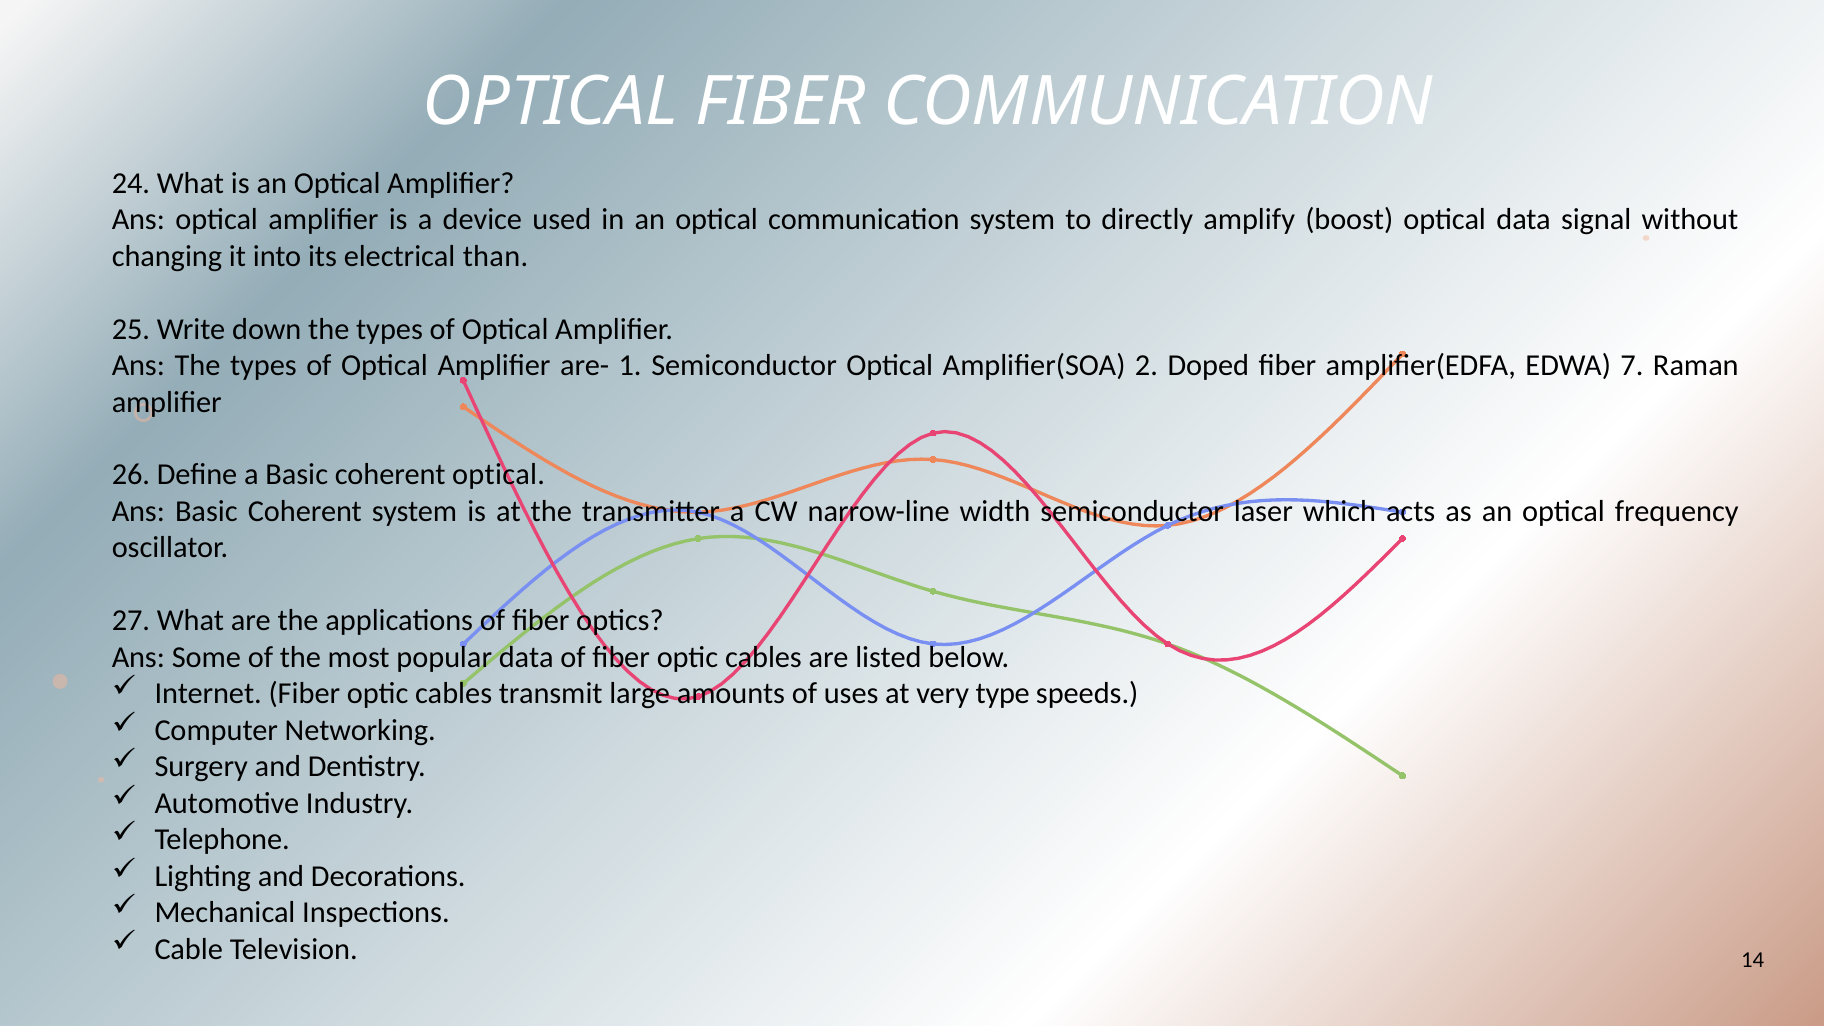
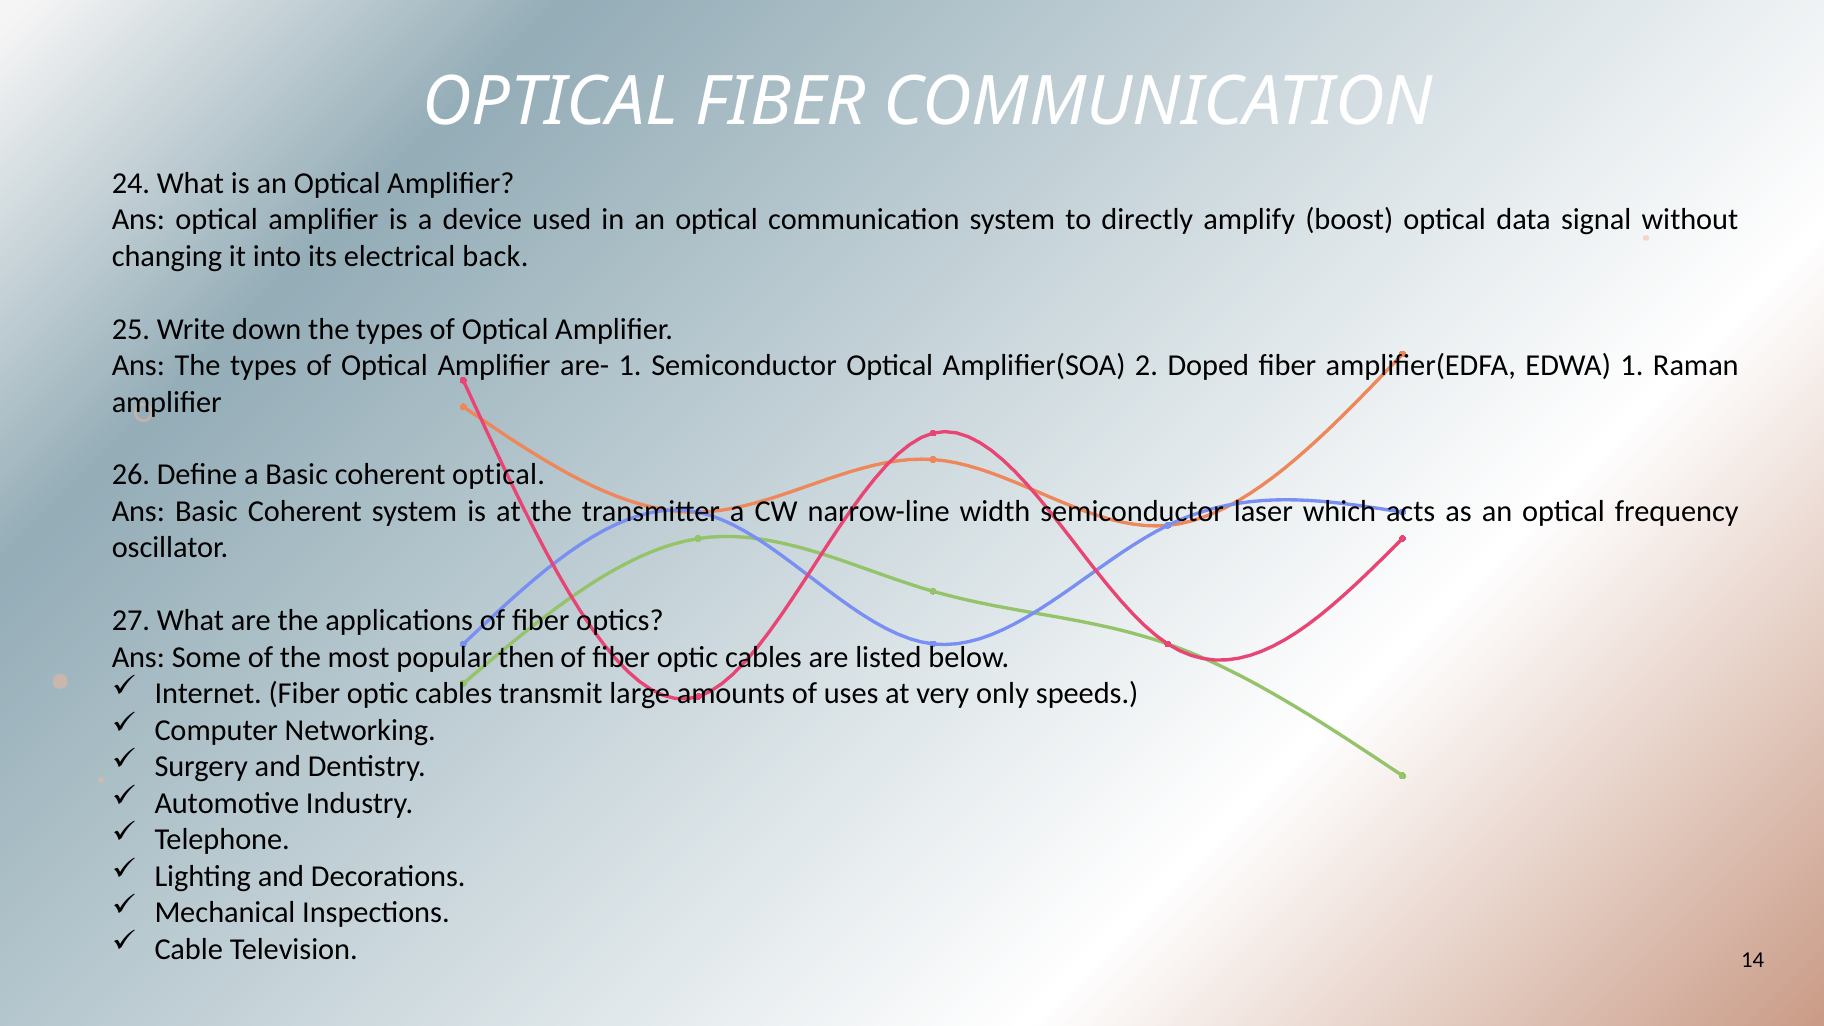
than: than -> back (495, 256)
EDWA 7: 7 -> 1 (1632, 366)
popular data: data -> then (526, 657)
type: type -> only (1003, 694)
